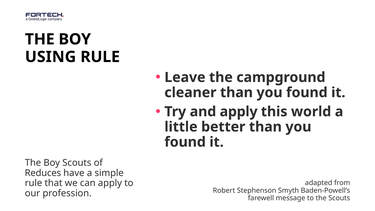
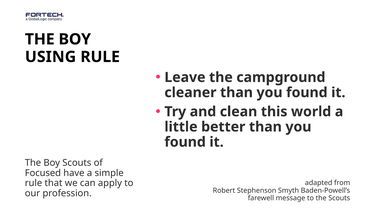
and apply: apply -> clean (239, 112)
Reduces: Reduces -> Focused (43, 173)
